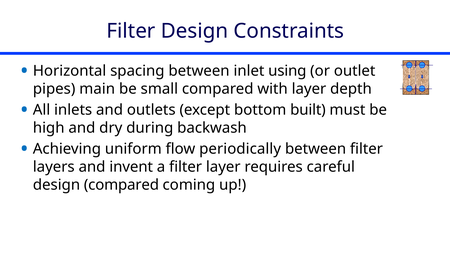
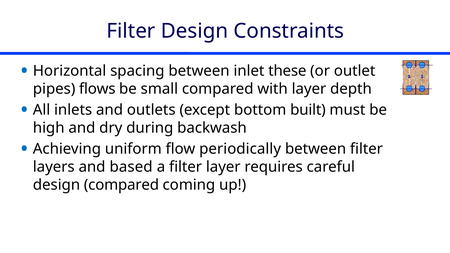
using: using -> these (287, 71)
main: main -> flows (97, 89)
invent: invent -> based (131, 167)
